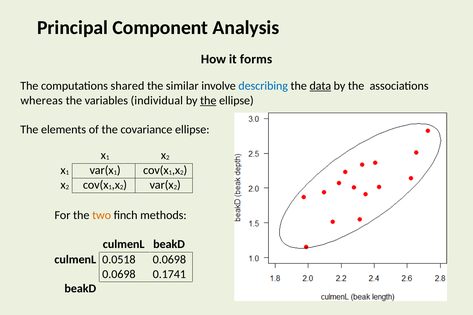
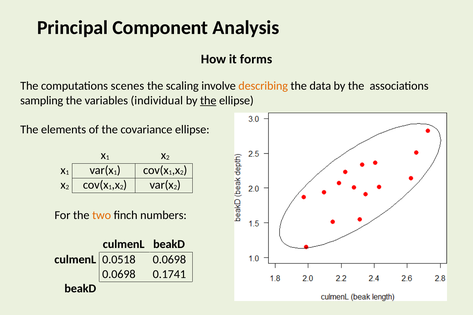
shared: shared -> scenes (127, 86)
similar: similar -> scaling (182, 86)
describing colour: blue -> orange (263, 86)
data underline: present -> none (320, 86)
whereas: whereas -> sampling (42, 101)
methods: methods -> numbers (163, 215)
